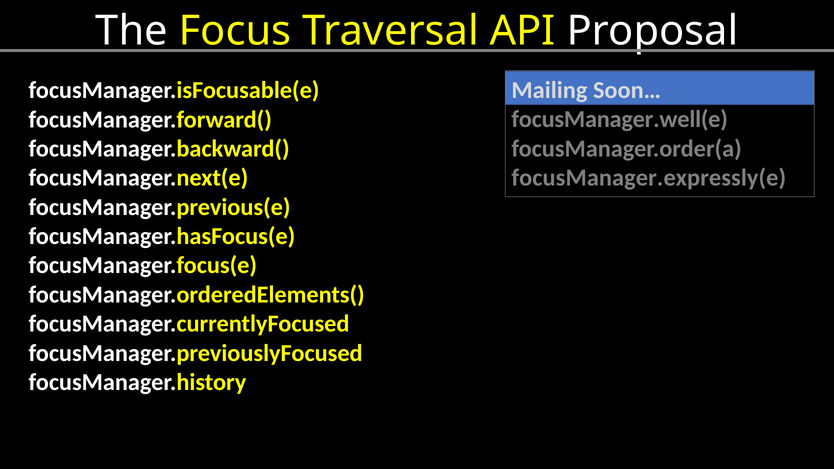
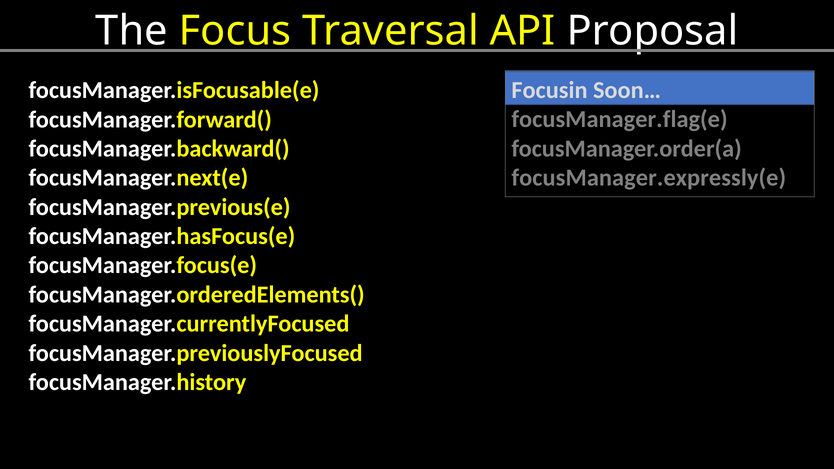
Mailing: Mailing -> Focusin (549, 90)
focusManager.well(e: focusManager.well(e -> focusManager.flag(e (619, 119)
